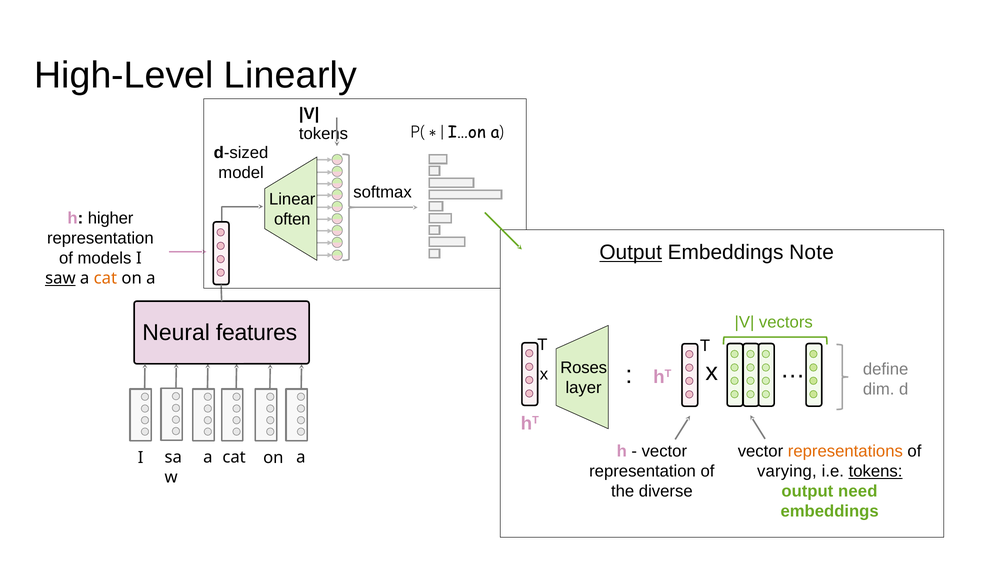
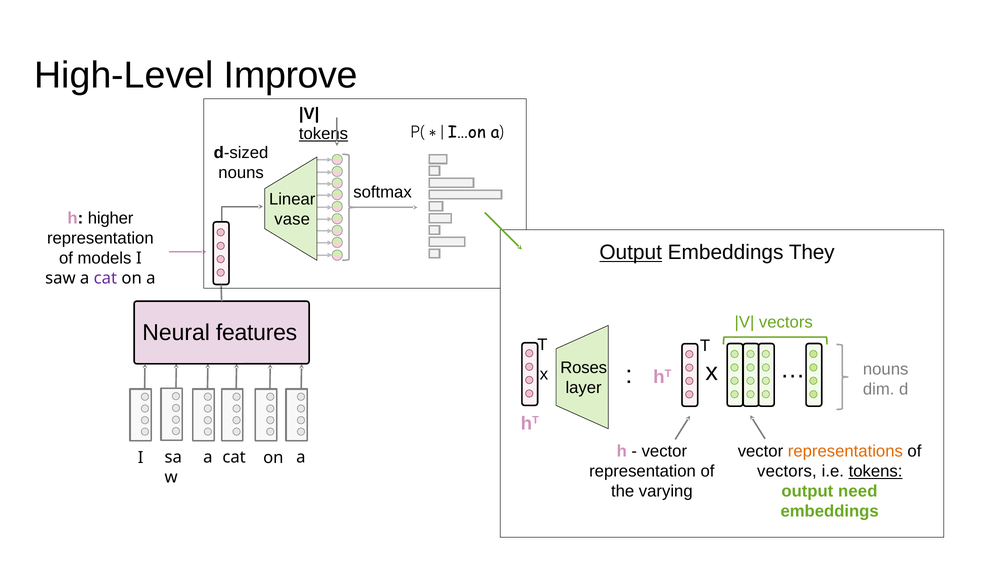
Linearly: Linearly -> Improve (291, 75)
tokens underline: none -> present (324, 134)
model: model -> nouns (241, 173)
often: often -> vase (292, 219)
Note: Note -> They (812, 253)
saw underline: present -> none (60, 278)
cat colour: orange -> purple (105, 278)
define: define -> nouns (886, 370)
varying: varying -> vectors (787, 471)
diverse: diverse -> varying (666, 491)
